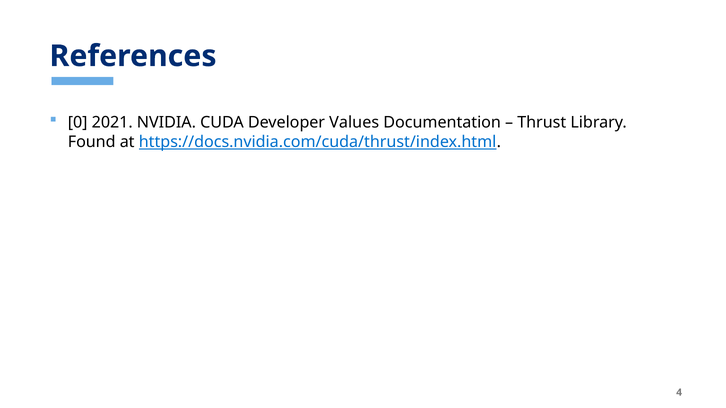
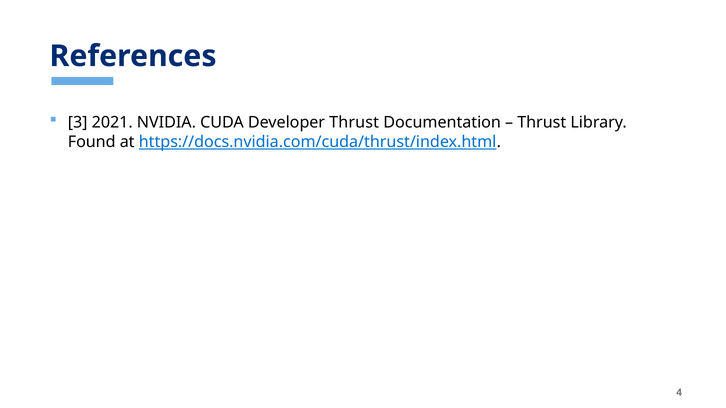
0: 0 -> 3 (78, 123)
Developer Values: Values -> Thrust (354, 123)
